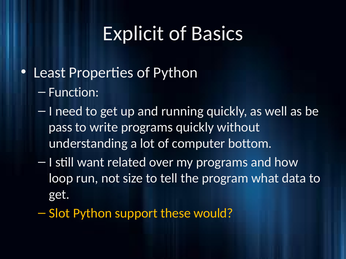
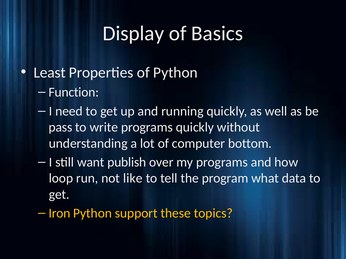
Explicit: Explicit -> Display (133, 33)
related: related -> publish (127, 162)
size: size -> like (133, 179)
Slot: Slot -> Iron (60, 214)
would: would -> topics (213, 214)
